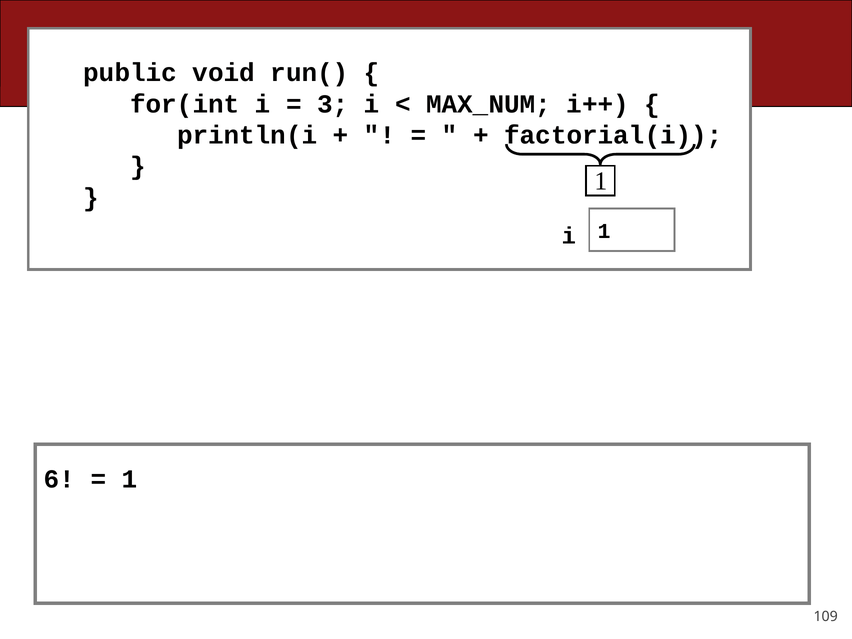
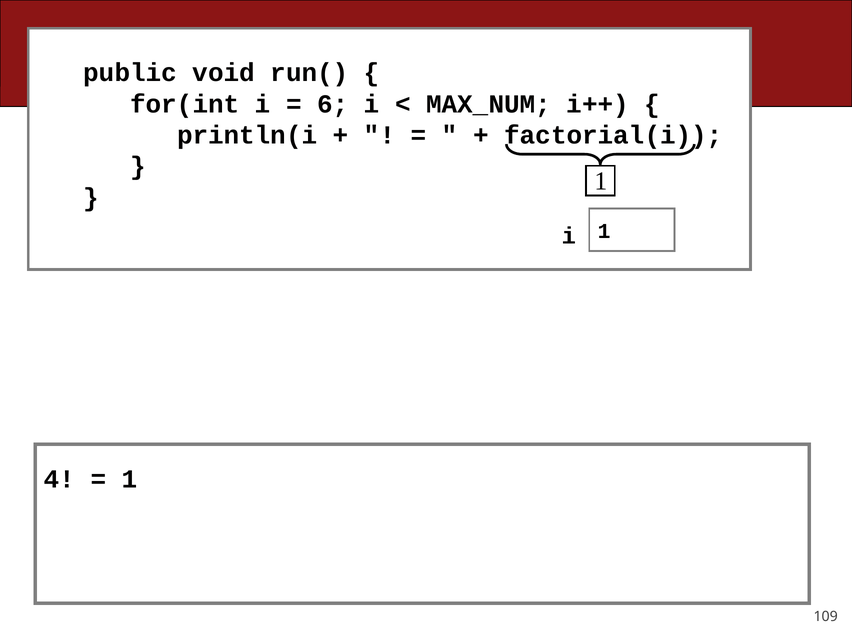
3: 3 -> 6 (333, 104)
6: 6 -> 4 (59, 479)
